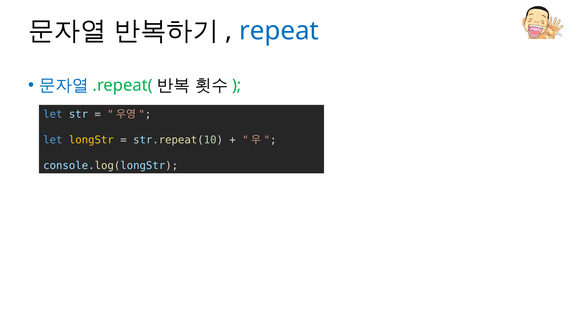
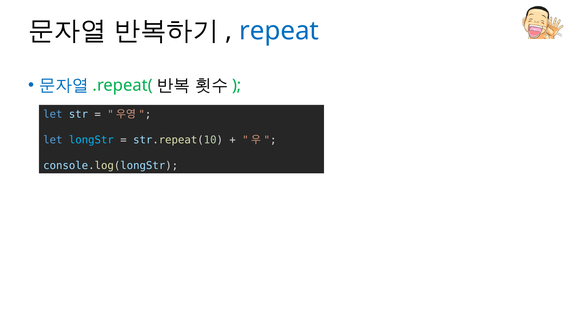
longStr colour: yellow -> light blue (91, 140)
